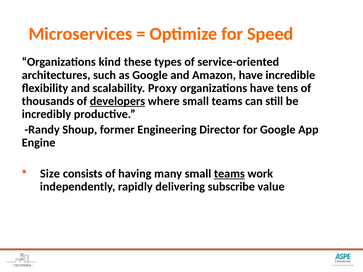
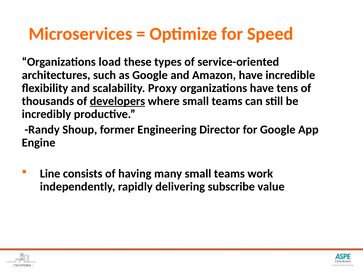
kind: kind -> load (110, 62)
Size: Size -> Line (50, 174)
teams underline: present -> none (229, 174)
